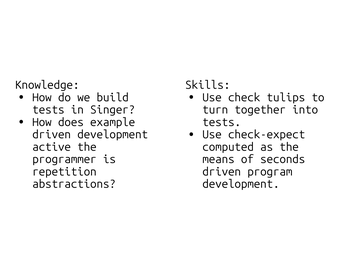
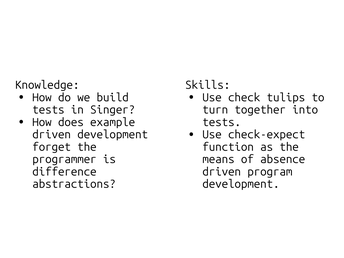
active: active -> forget (52, 147)
computed: computed -> function (228, 147)
seconds: seconds -> absence (283, 159)
repetition: repetition -> difference (64, 172)
